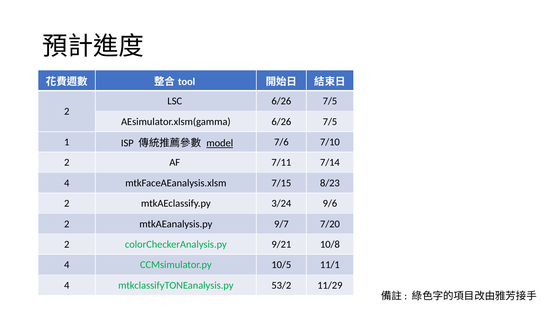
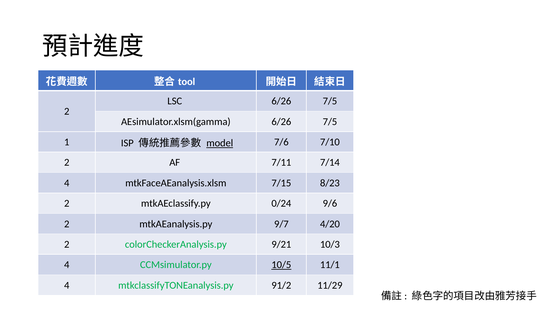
3/24: 3/24 -> 0/24 (281, 204)
7/20: 7/20 -> 4/20 (330, 224)
10/8: 10/8 -> 10/3 (330, 245)
10/5 underline: none -> present (281, 265)
53/2: 53/2 -> 91/2 (281, 285)
